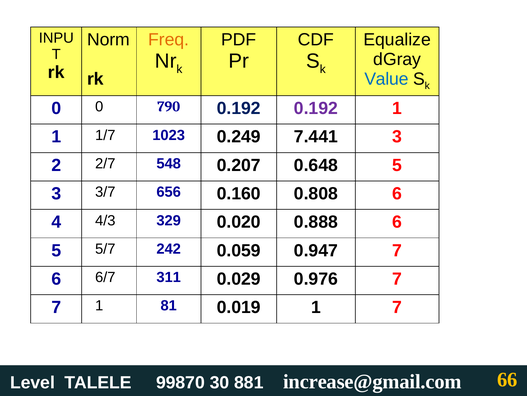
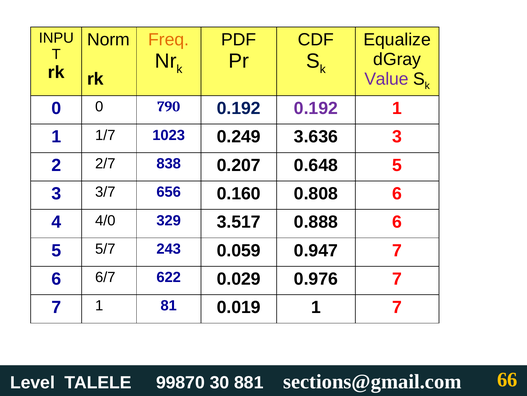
Value colour: blue -> purple (386, 79)
7.441: 7.441 -> 3.636 (316, 137)
548: 548 -> 838 (169, 163)
4/3: 4/3 -> 4/0 (105, 220)
0.020: 0.020 -> 3.517 (239, 222)
242: 242 -> 243 (169, 248)
311: 311 -> 622 (169, 277)
increase@gmail.com: increase@gmail.com -> sections@gmail.com (372, 381)
